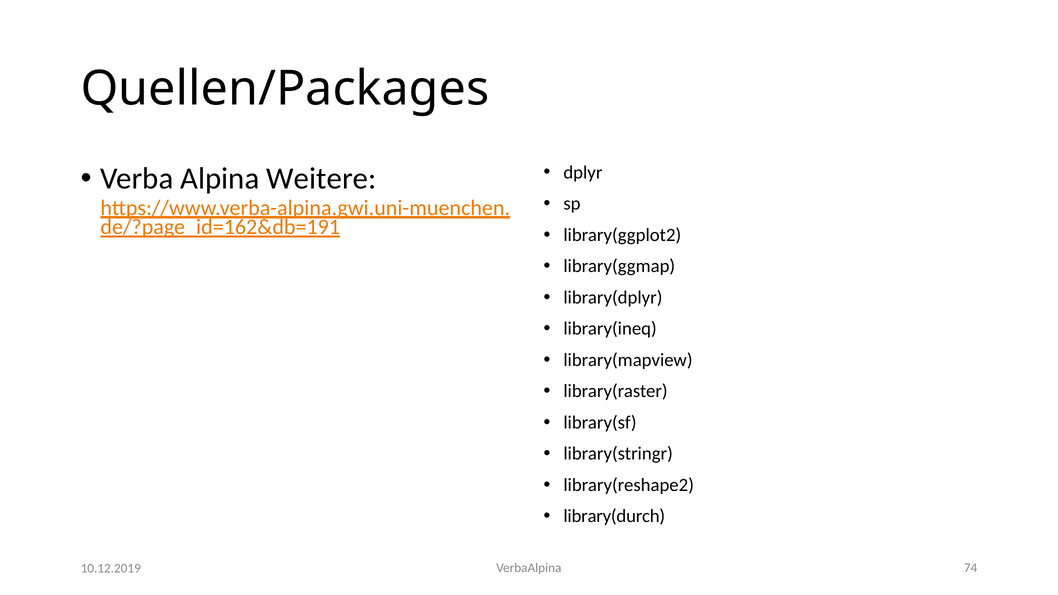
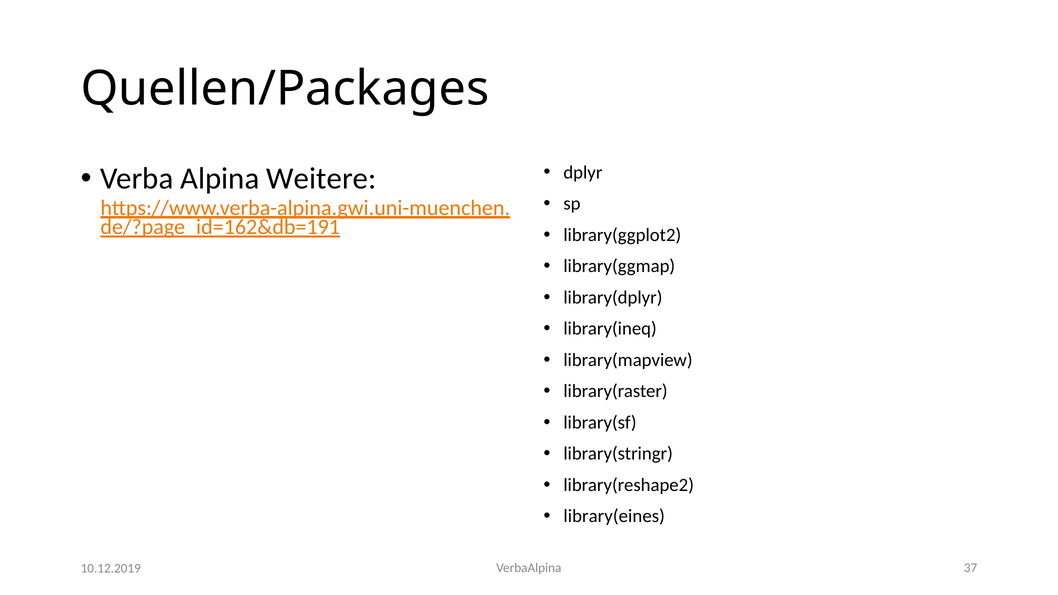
library(durch: library(durch -> library(eines (614, 516)
74: 74 -> 37 (971, 568)
